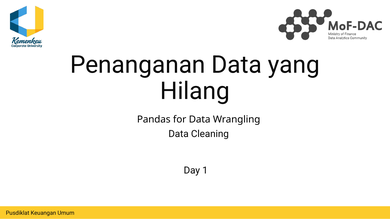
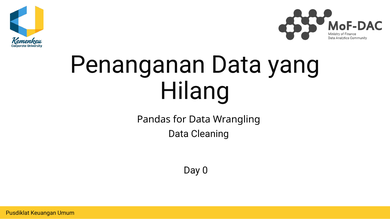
1: 1 -> 0 (205, 171)
